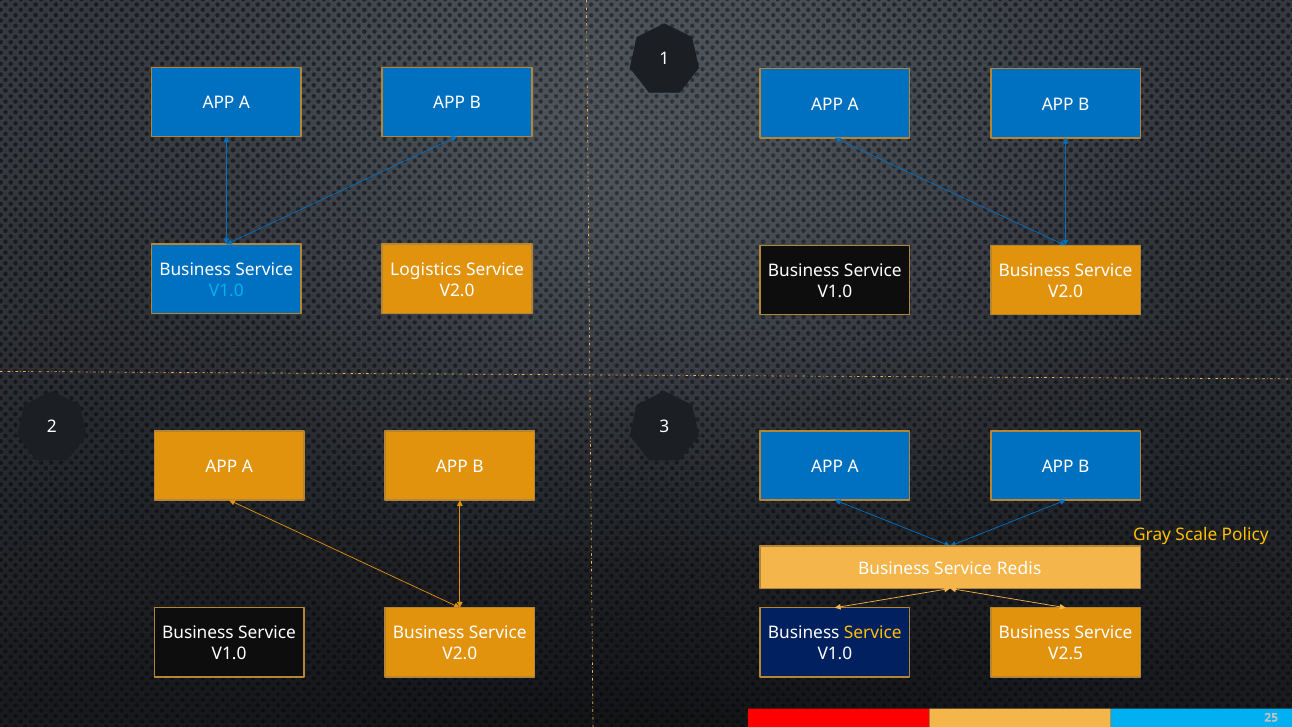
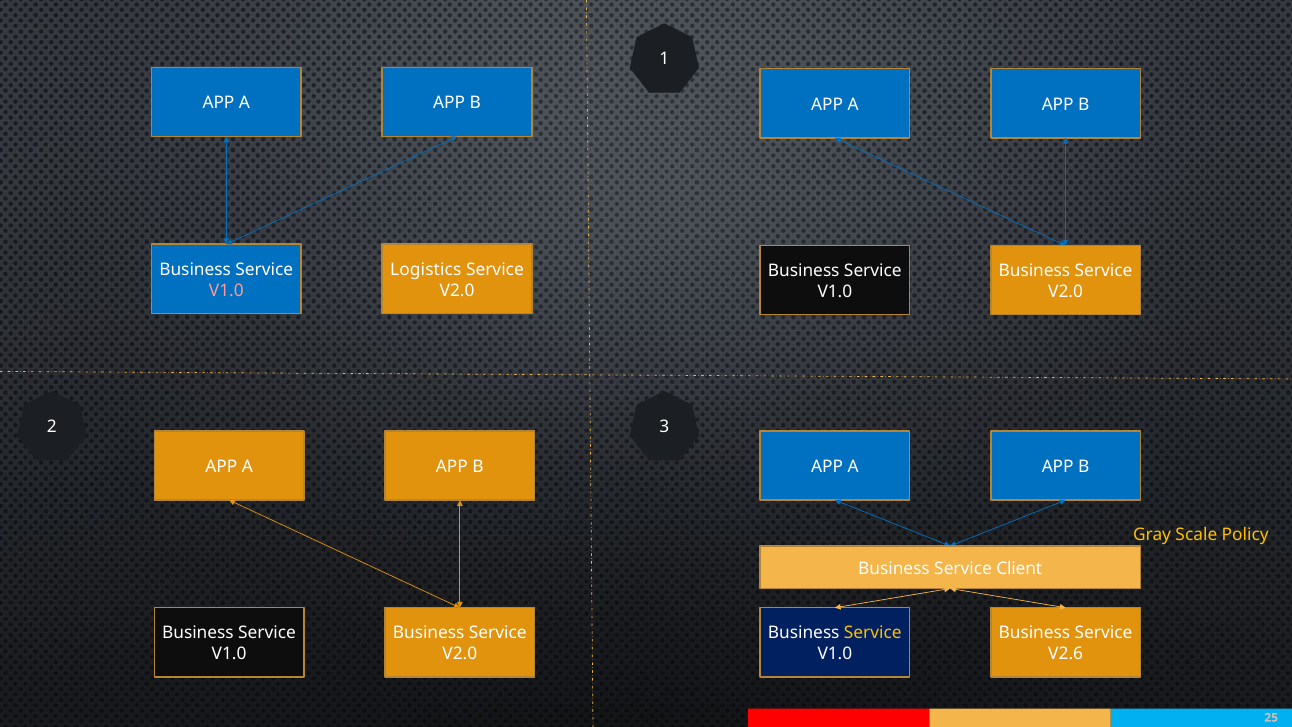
V1.0 colour: light blue -> pink (226, 290)
Redis: Redis -> Client (1019, 568)
V2.5: V2.5 -> V2.6 (1066, 654)
